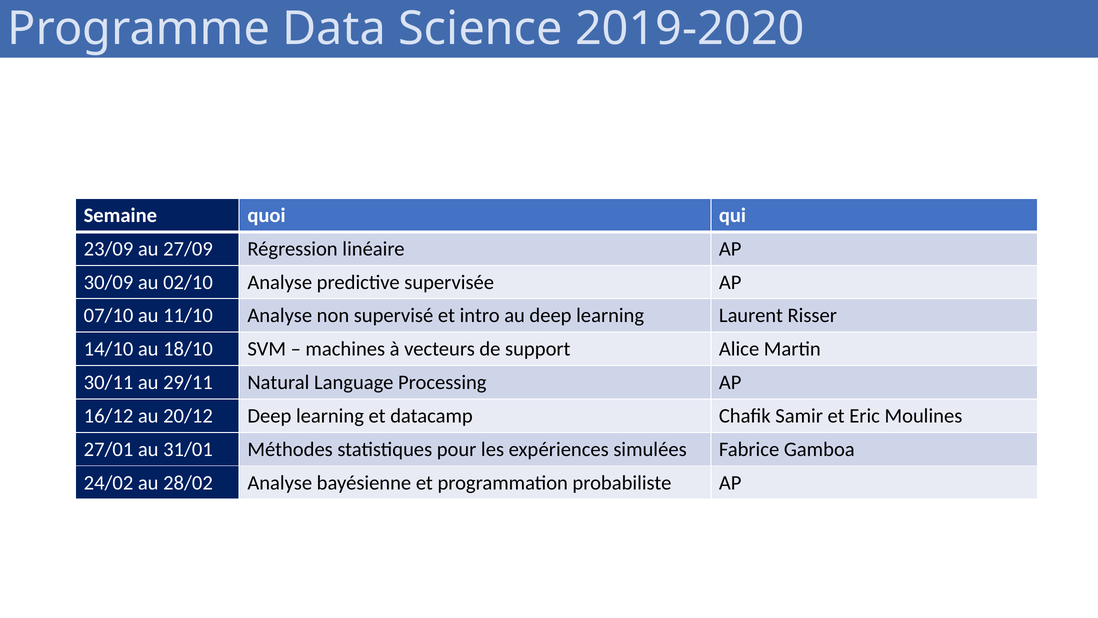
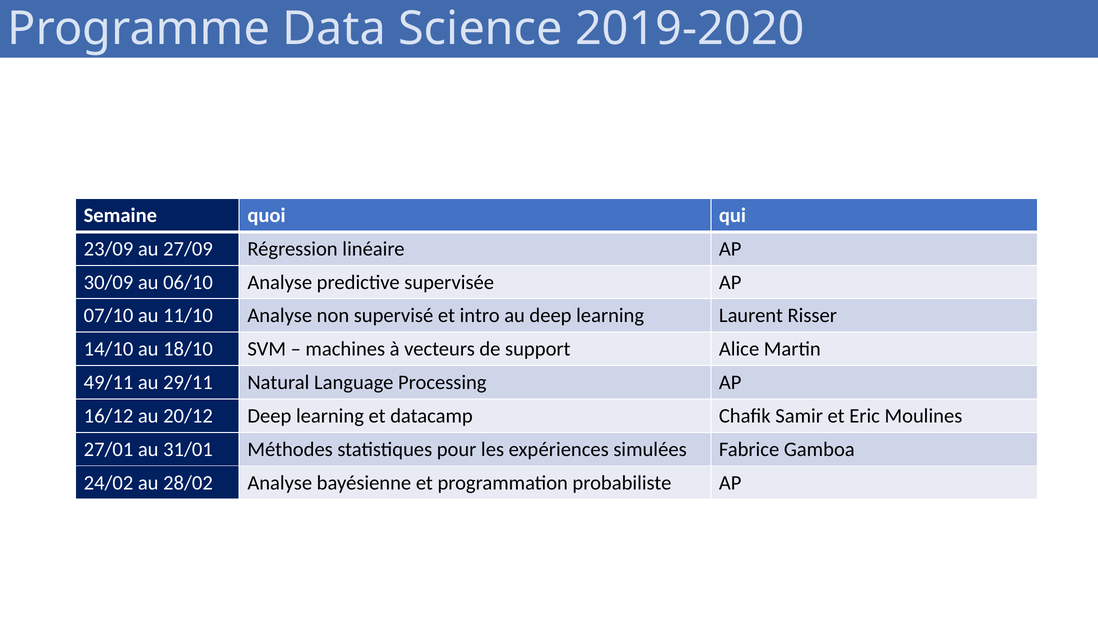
02/10: 02/10 -> 06/10 (188, 282)
30/11: 30/11 -> 49/11 (109, 382)
